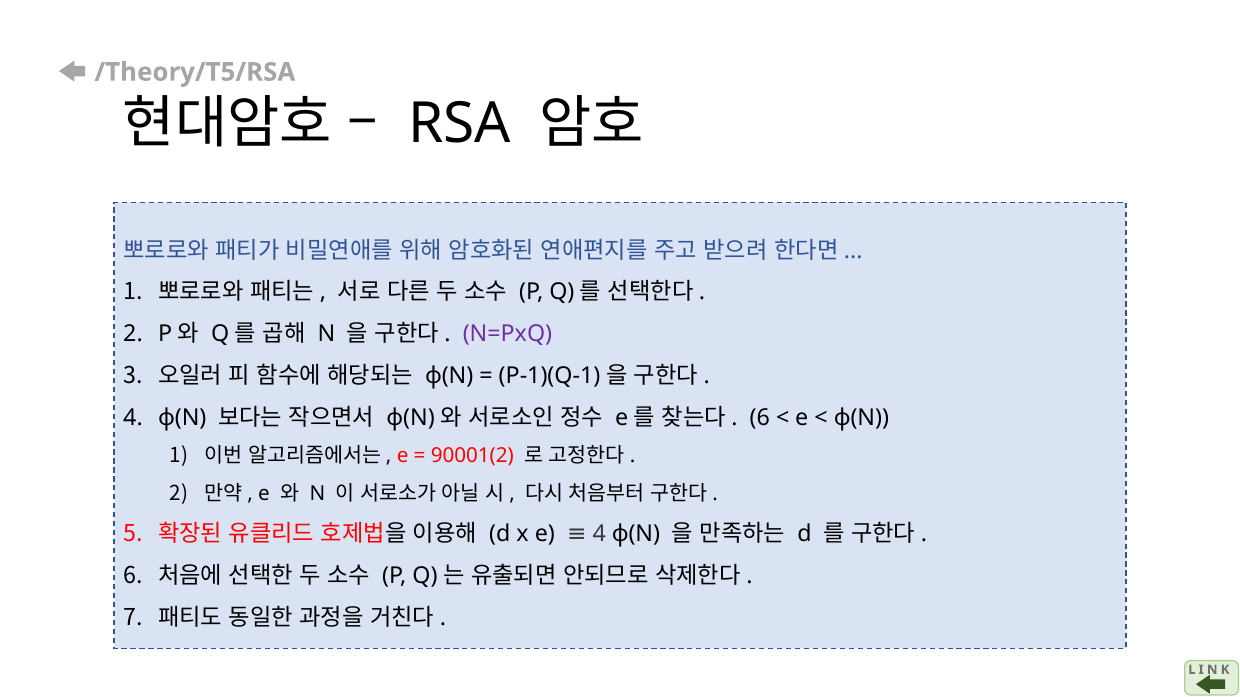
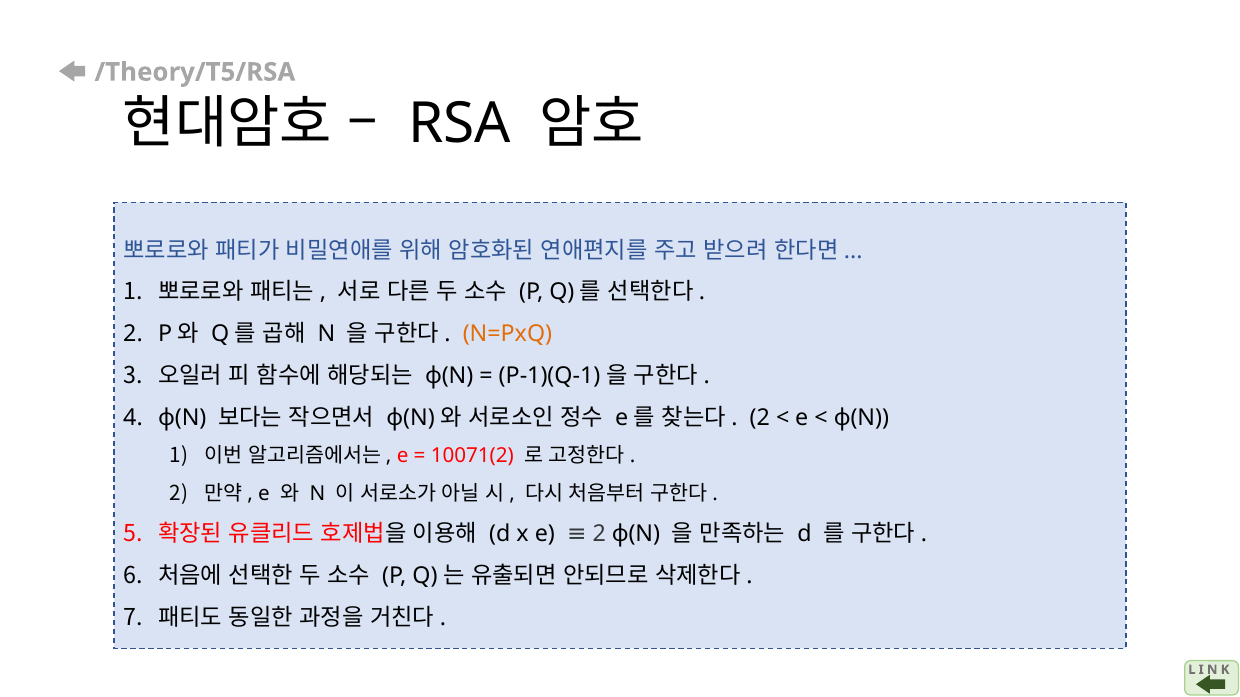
N=PxQ colour: purple -> orange (507, 334)
6: 6 -> 2 (760, 418)
90001(2: 90001(2 -> 10071(2 (472, 456)
e 4: 4 -> 2 (599, 534)
